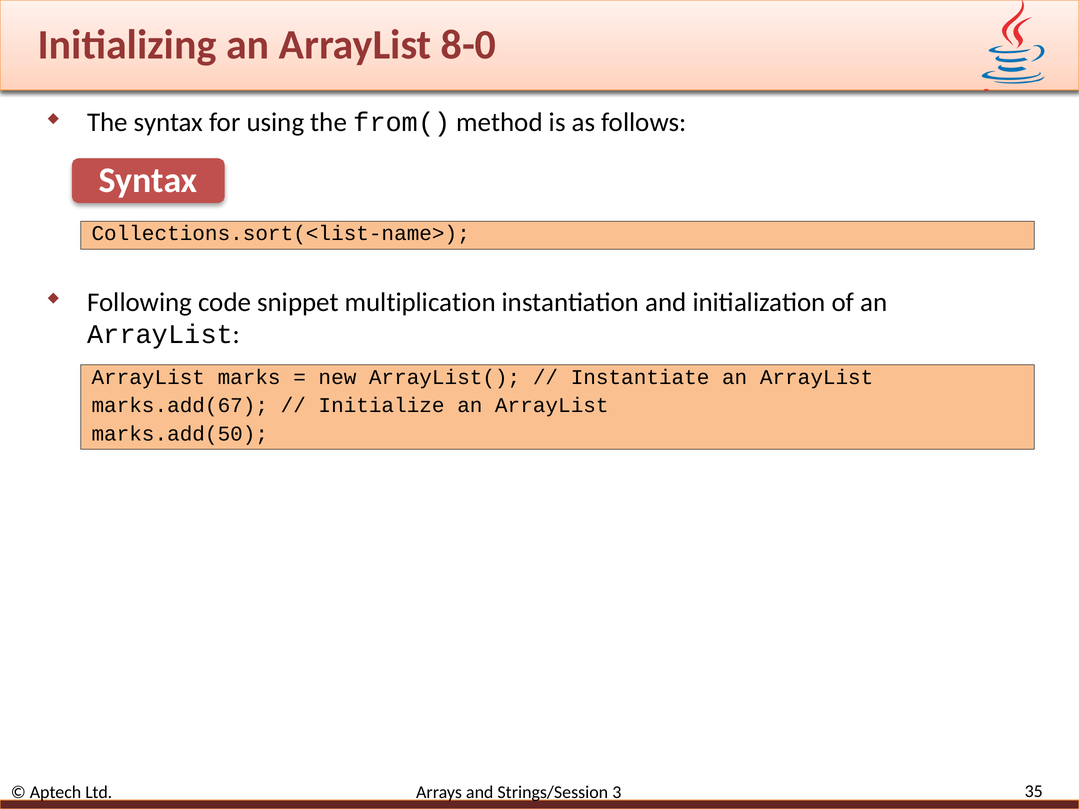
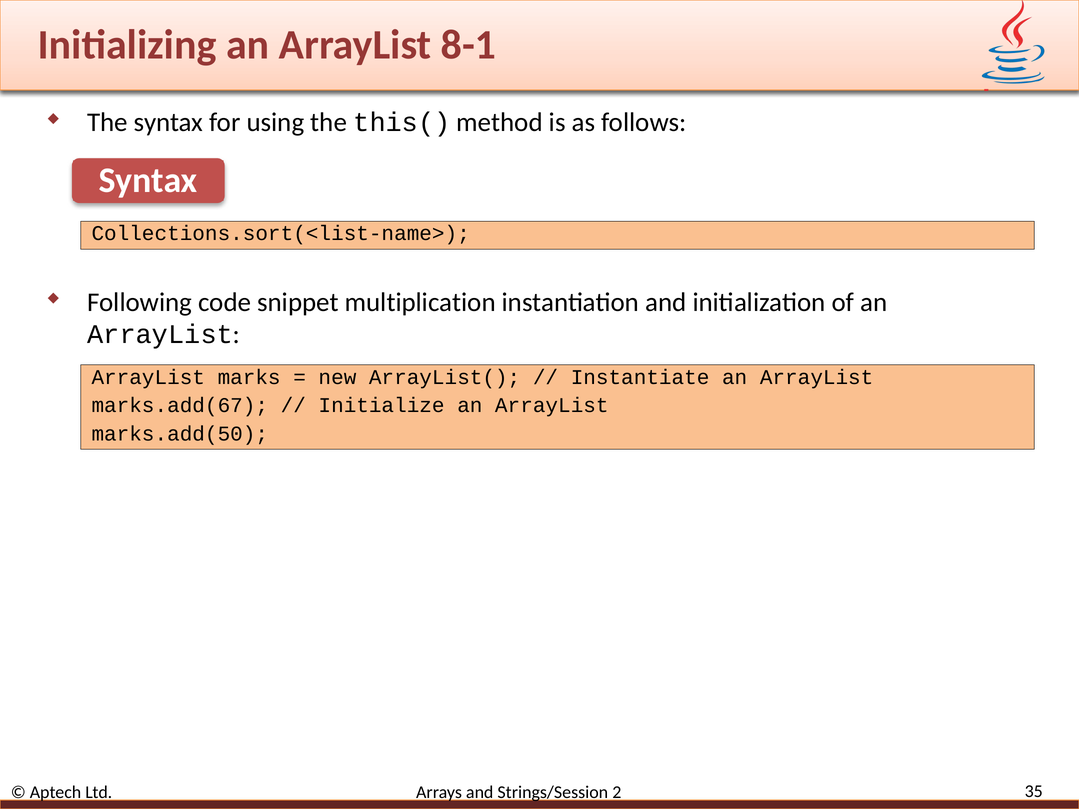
8-0: 8-0 -> 8-1 (468, 45)
from(: from( -> this( (402, 122)
3: 3 -> 2 (617, 792)
